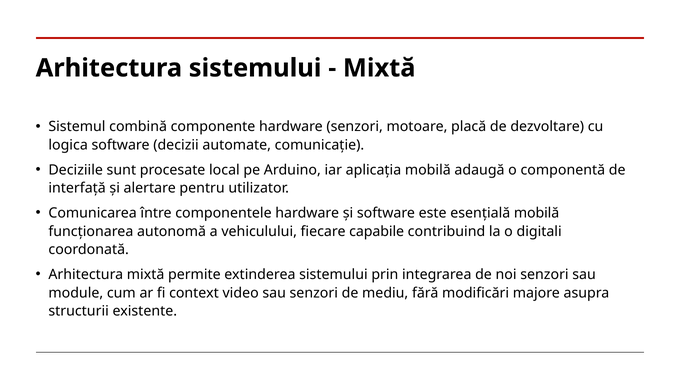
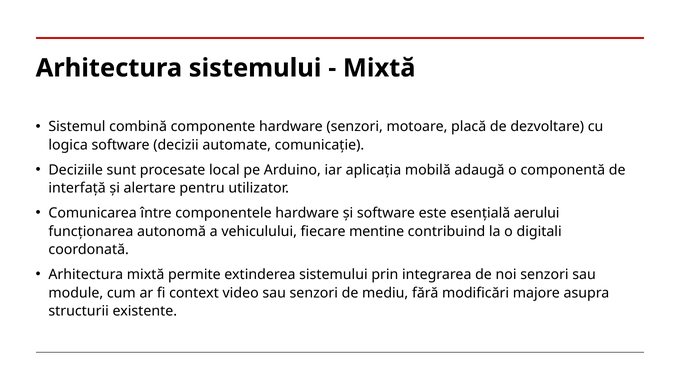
esențială mobilă: mobilă -> aerului (537, 213)
capabile: capabile -> mentine (377, 231)
